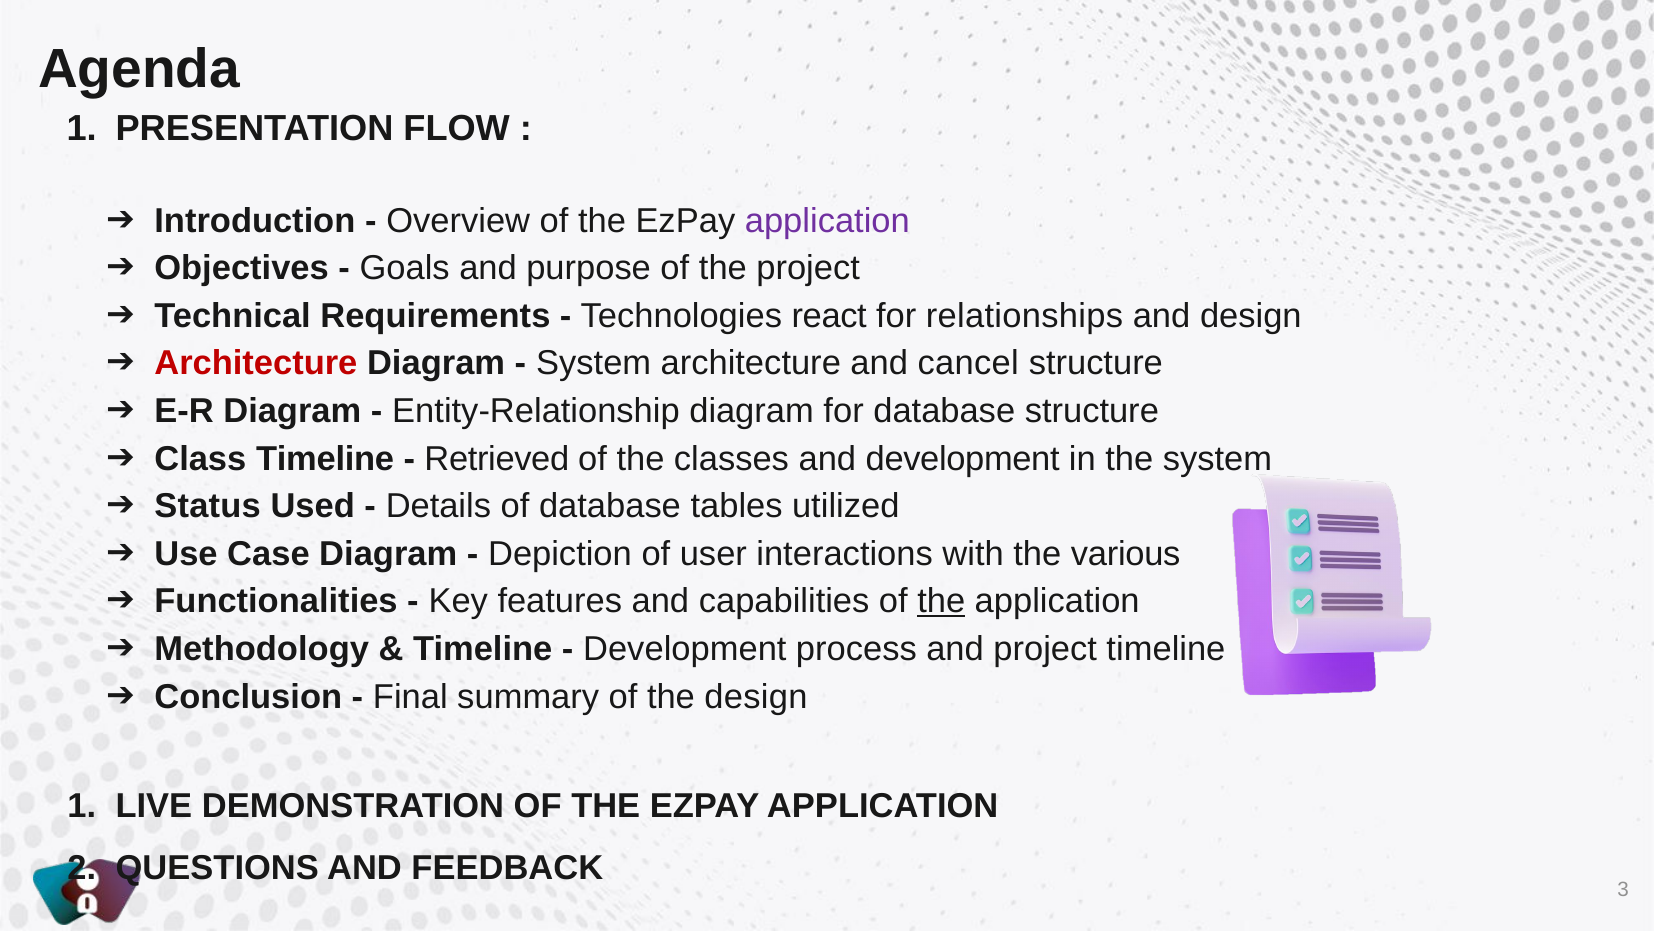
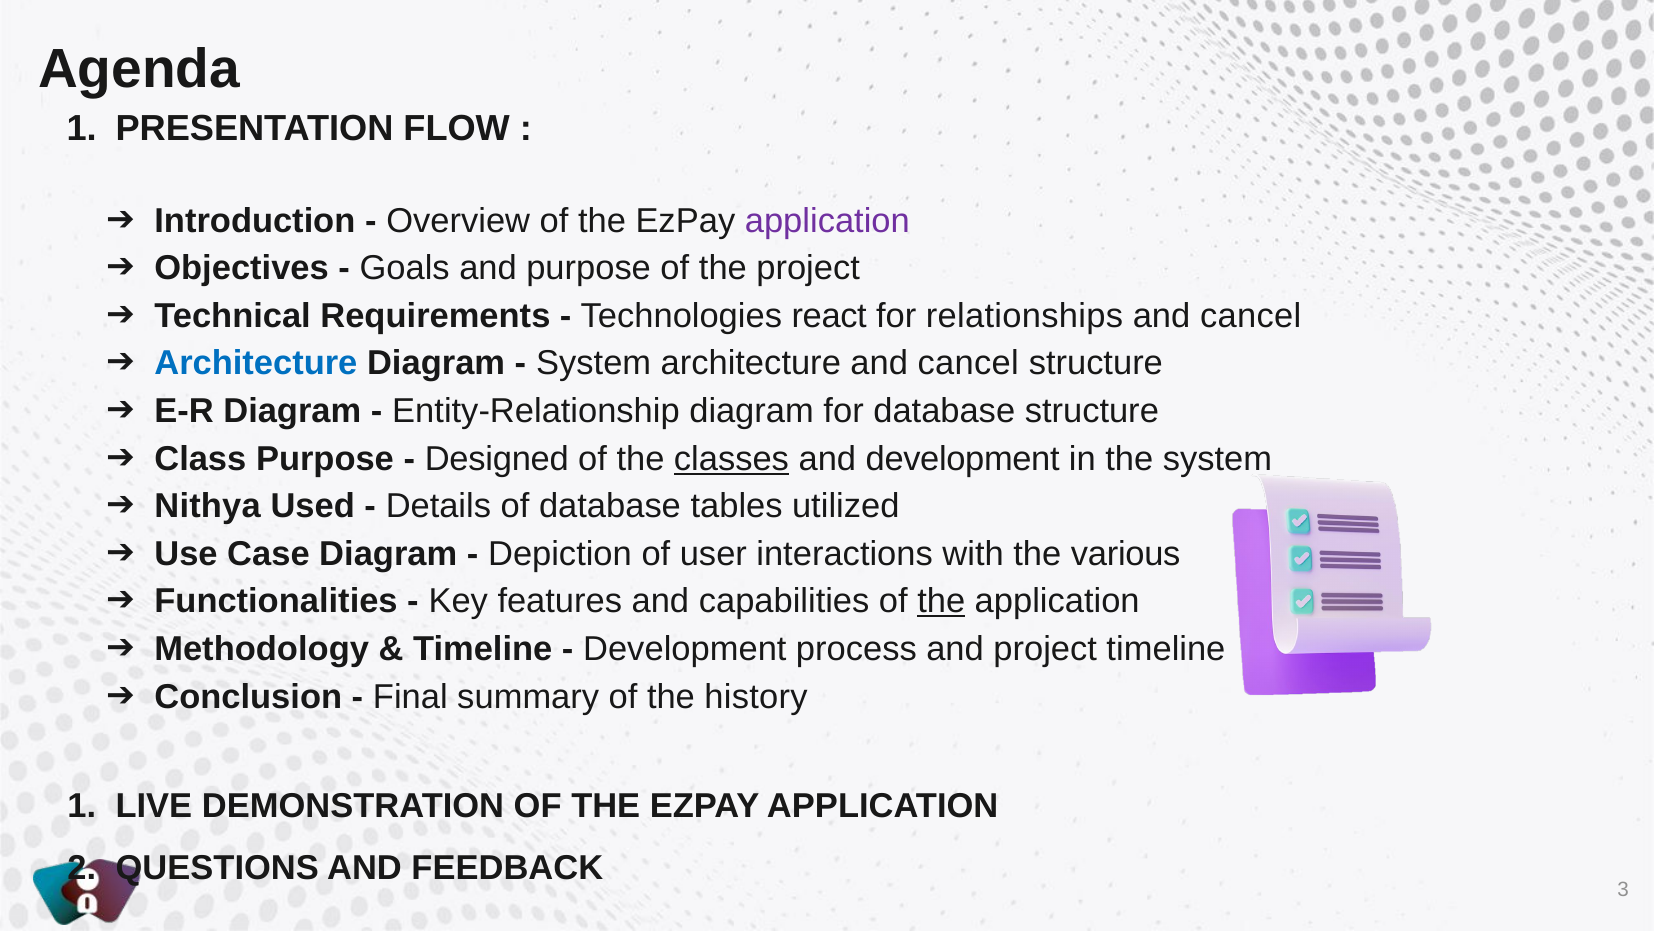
design: design -> cancel (1251, 316)
Architecture colour: red -> blue (256, 363)
Class Timeline: Timeline -> Purpose (325, 458)
Retrieved: Retrieved -> Designed (497, 458)
classes underline: none -> present (731, 458)
Status: Status -> Nithya (208, 506)
the design: design -> history (756, 696)
